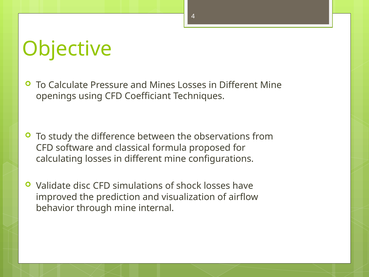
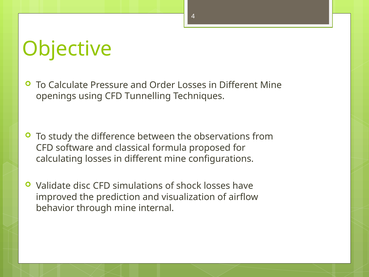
Mines: Mines -> Order (162, 85)
Coefficiant: Coefficiant -> Tunnelling (148, 96)
